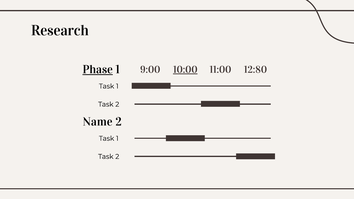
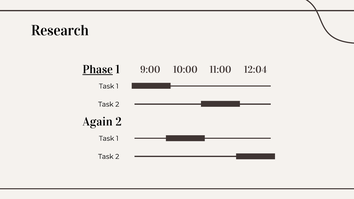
10:00 underline: present -> none (185, 70)
12:80: 12:80 -> 12:04 (255, 70)
Name: Name -> Again (98, 122)
